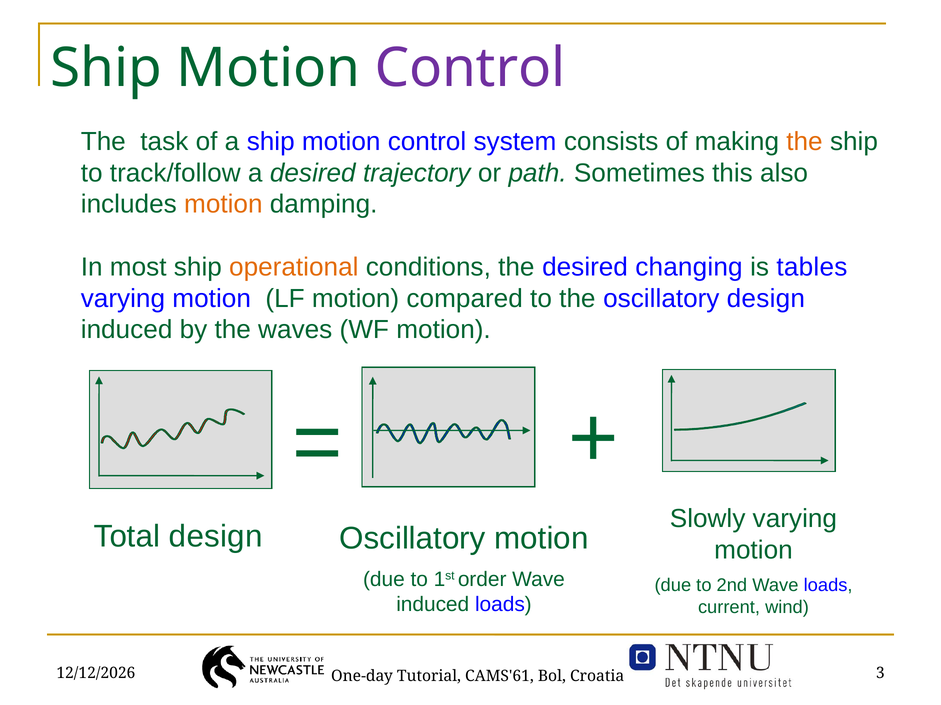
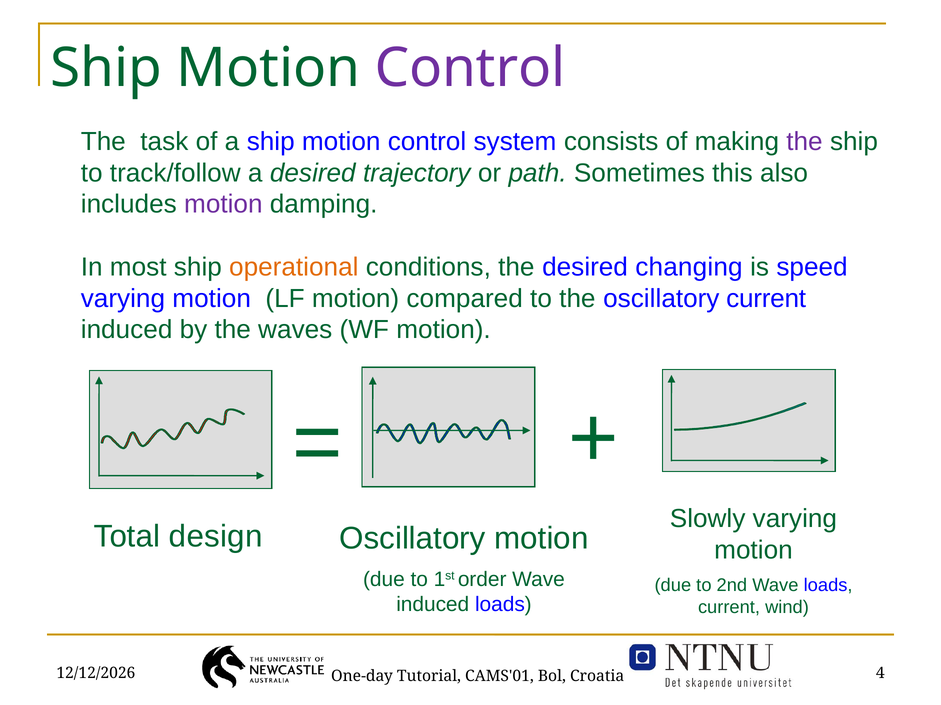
the colour: orange -> purple (804, 142)
motion colour: orange -> purple (223, 205)
tables: tables -> speed (812, 267)
oscillatory design: design -> current (766, 299)
CAMS'61: CAMS'61 -> CAMS'01 (499, 677)
3: 3 -> 4 (880, 674)
